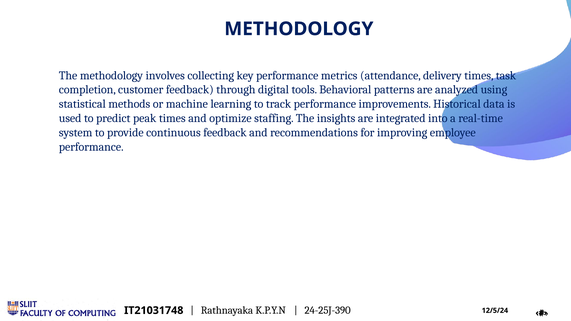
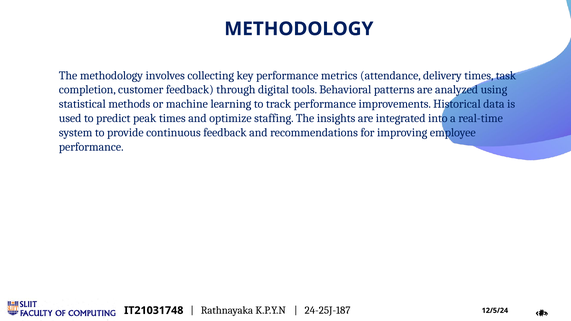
24-25J-390: 24-25J-390 -> 24-25J-187 (328, 311)
